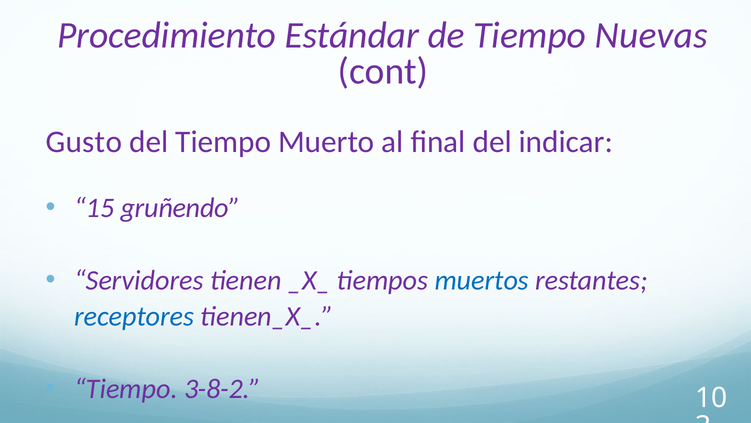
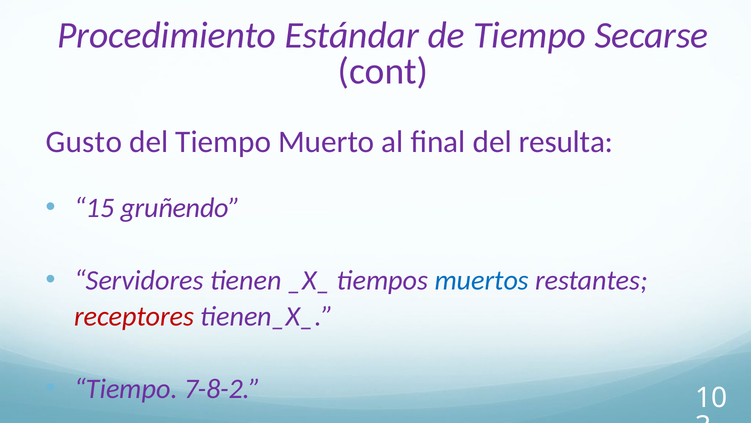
Nuevas: Nuevas -> Secarse (651, 35)
indicar: indicar -> resulta (566, 142)
receptores colour: blue -> red (134, 316)
3-8-2: 3-8-2 -> 7-8-2 (223, 388)
